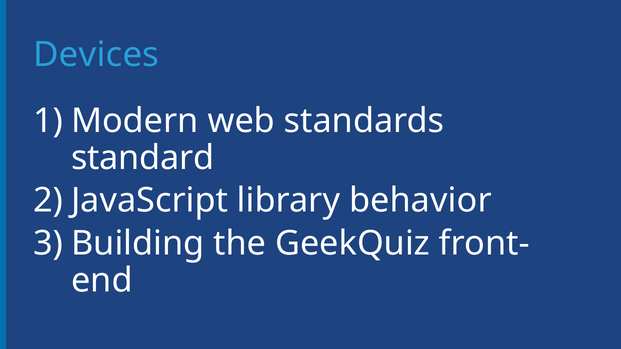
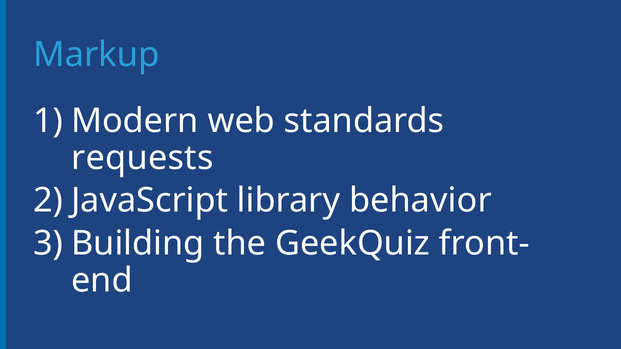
Devices: Devices -> Markup (96, 55)
standard: standard -> requests (142, 158)
